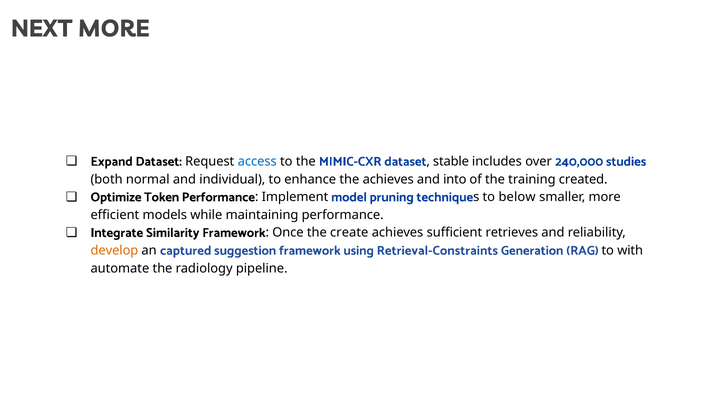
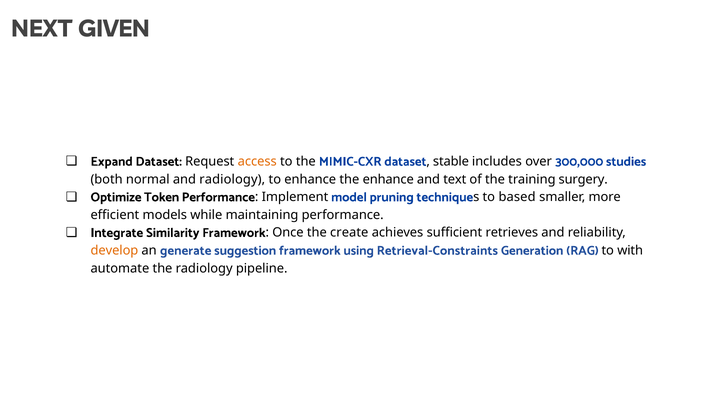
NEXT MORE: MORE -> GIVEN (114, 29)
access colour: blue -> orange (257, 161)
240,000: 240,000 -> 300,000 (579, 161)
and individual: individual -> radiology (232, 179)
the achieves: achieves -> enhance (388, 179)
into: into -> text (455, 179)
created: created -> surgery (583, 179)
below: below -> based (517, 197)
captured: captured -> generate (186, 250)
